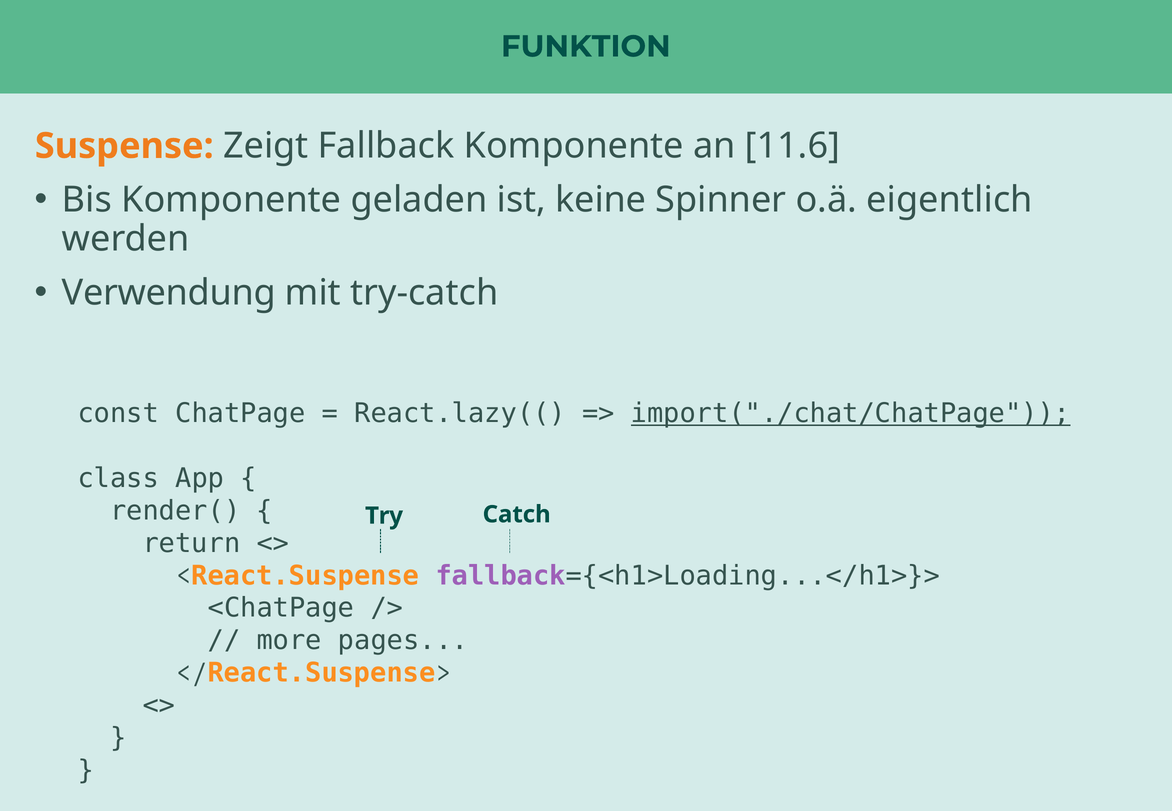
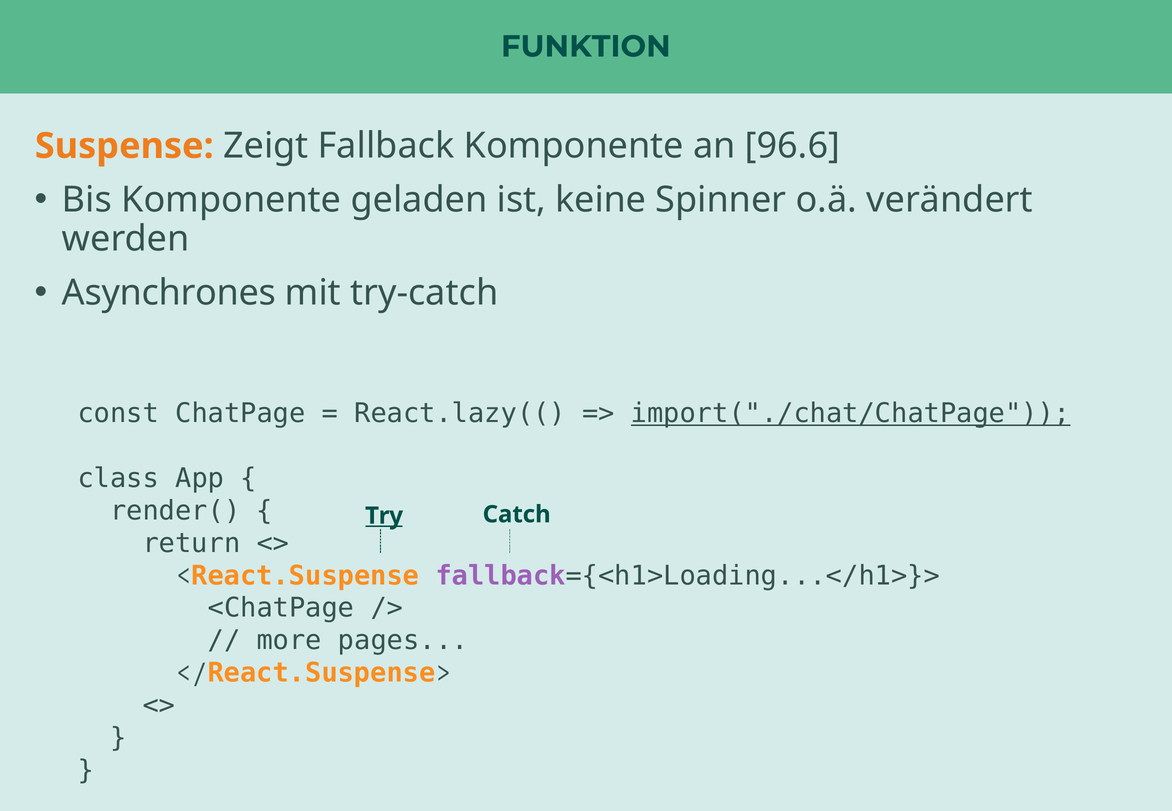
11.6: 11.6 -> 96.6 (793, 146)
eigentlich: eigentlich -> verändert (950, 200)
Verwendung: Verwendung -> Asynchrones (169, 293)
Try underline: none -> present (384, 516)
